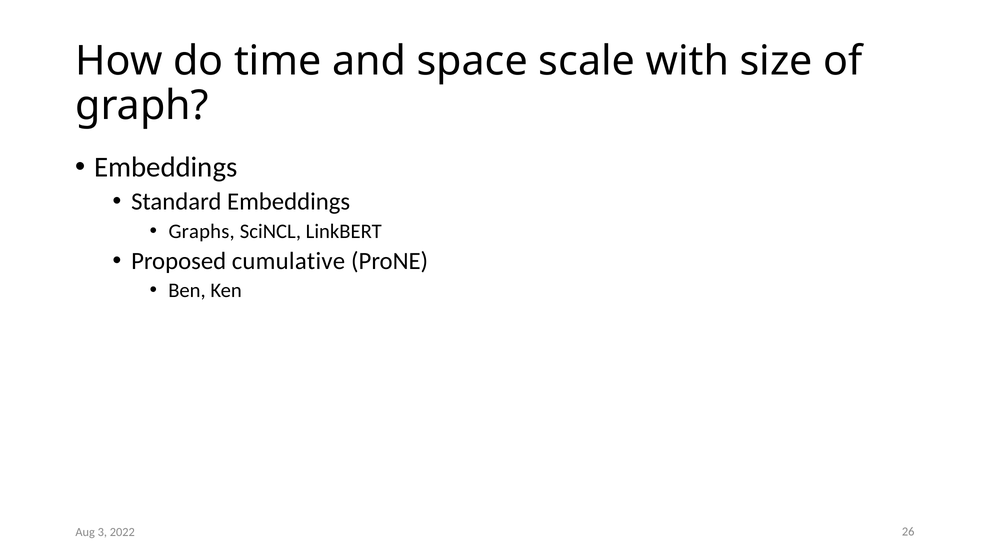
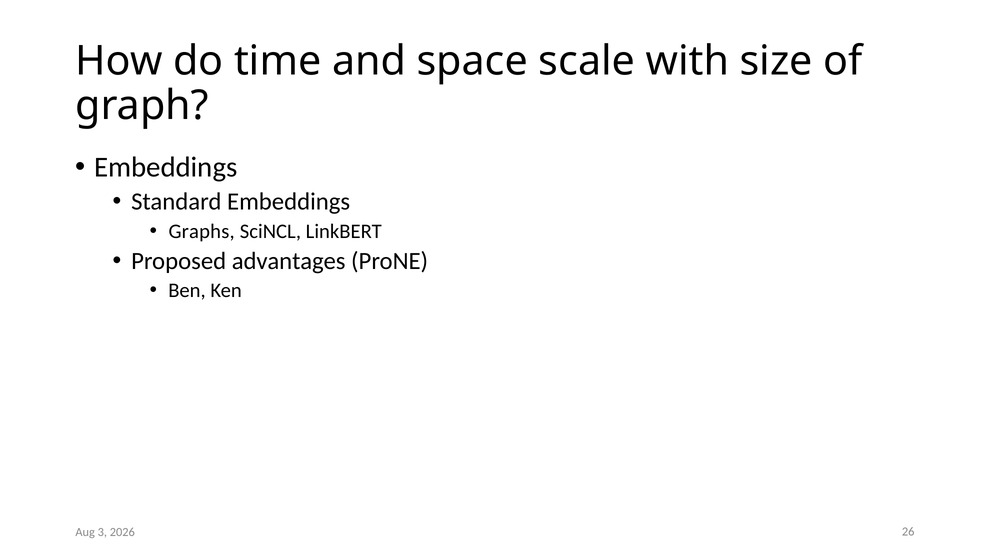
cumulative: cumulative -> advantages (289, 261)
2022: 2022 -> 2026 (122, 532)
